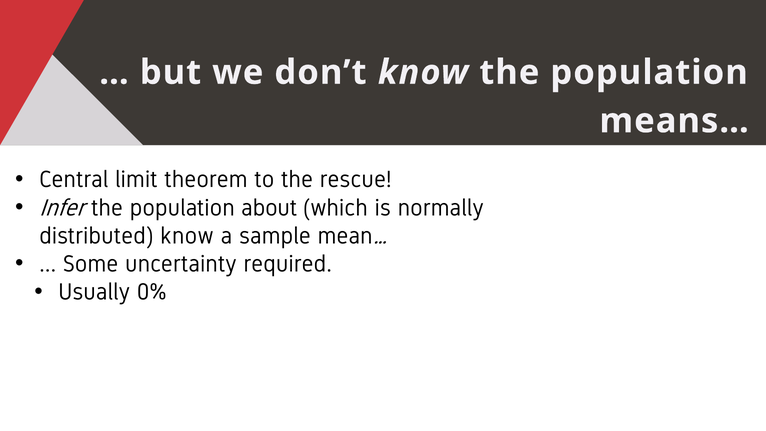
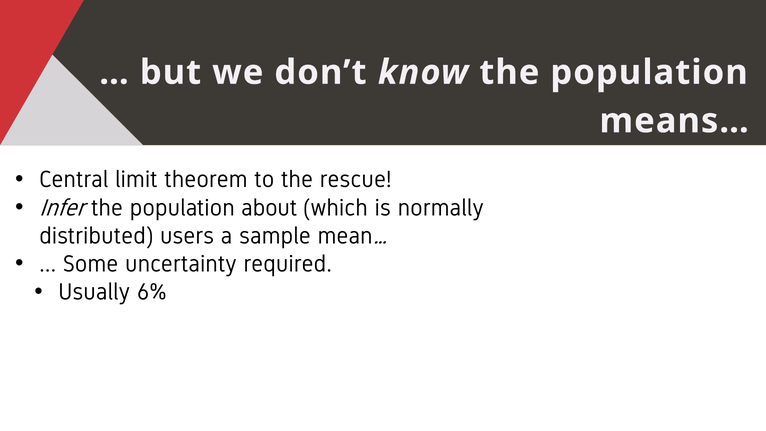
distributed know: know -> users (187, 236)
0%: 0% -> 6% (152, 292)
